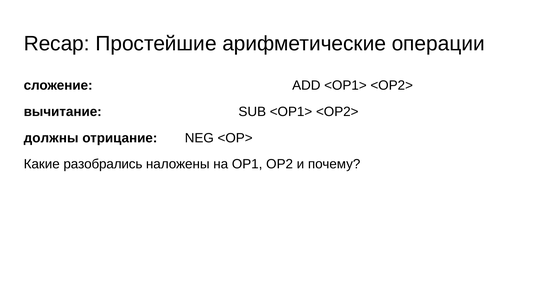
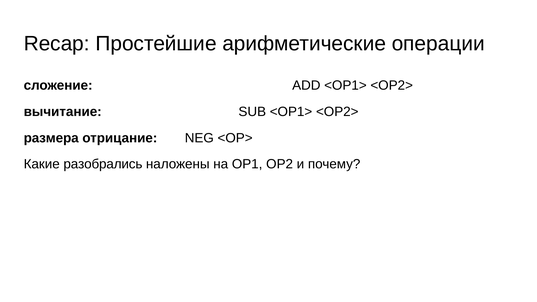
должны: должны -> размера (51, 138)
